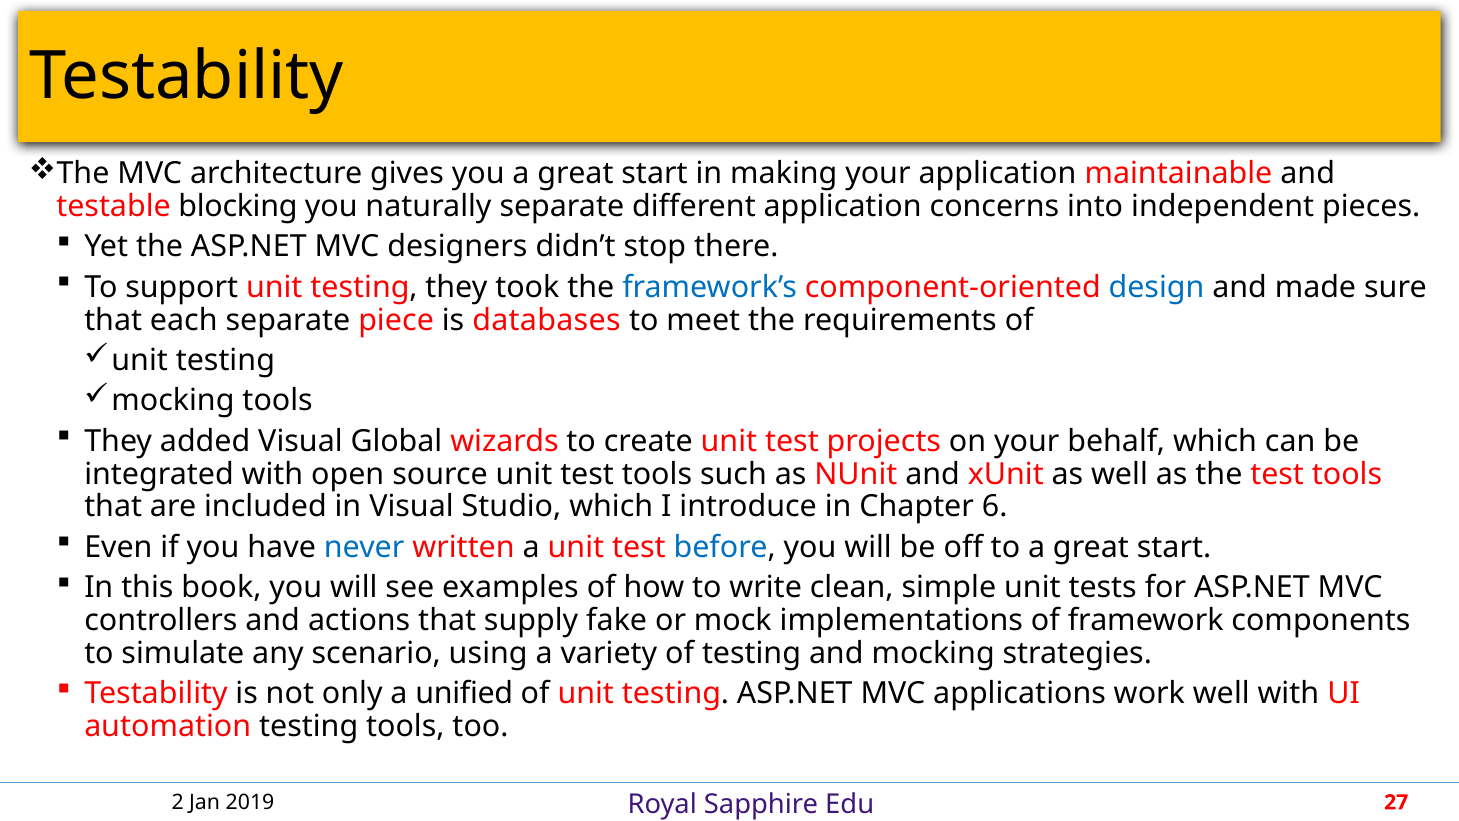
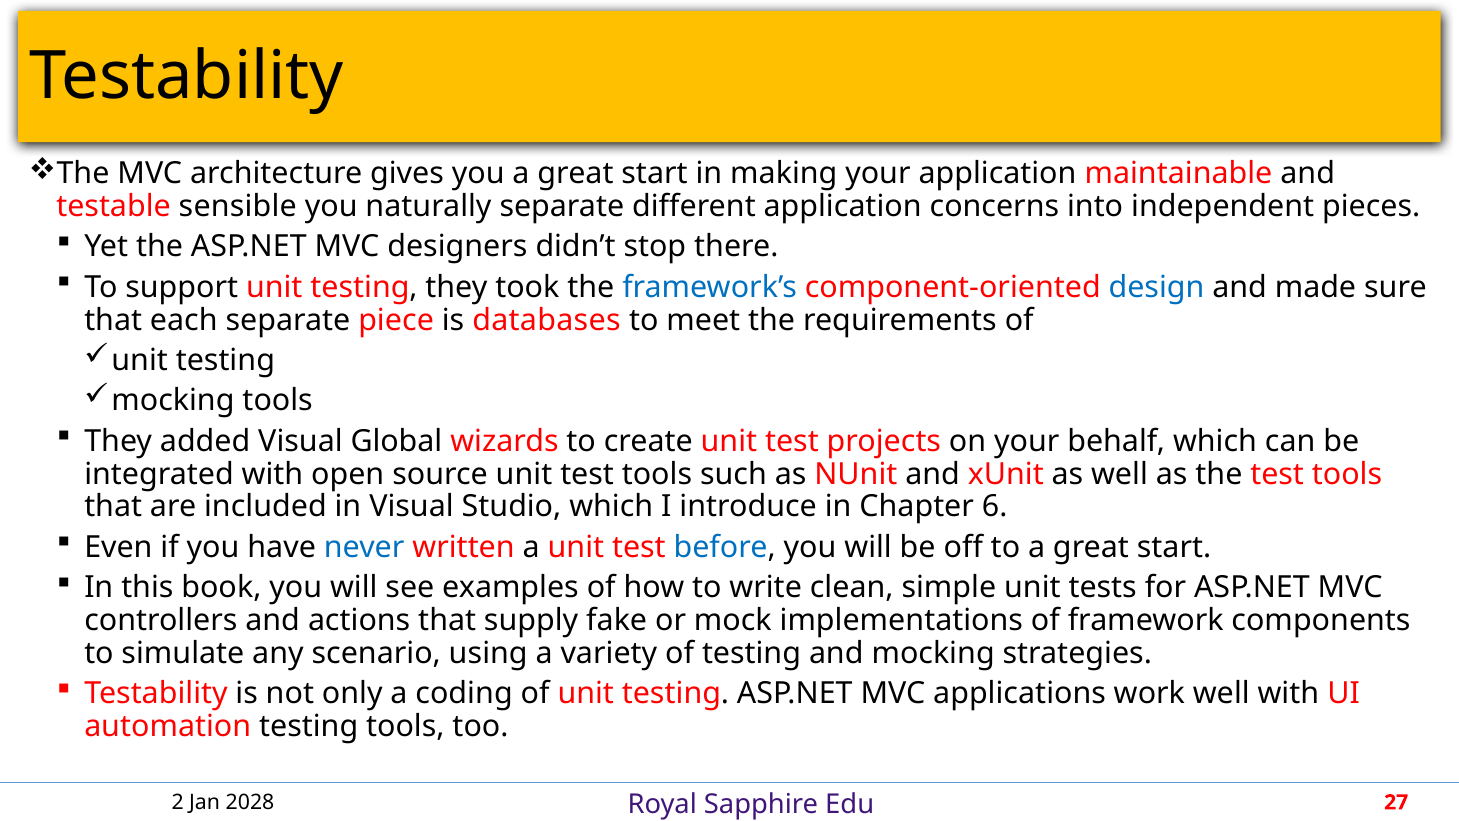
blocking: blocking -> sensible (238, 206)
unified: unified -> coding (464, 694)
2019: 2019 -> 2028 (250, 802)
